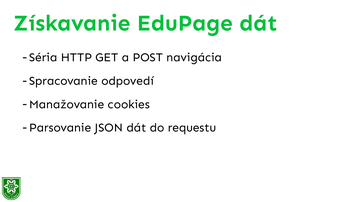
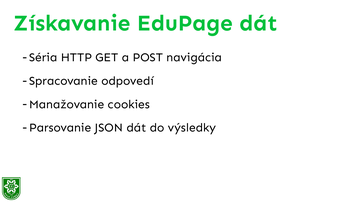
requestu: requestu -> výsledky (192, 128)
